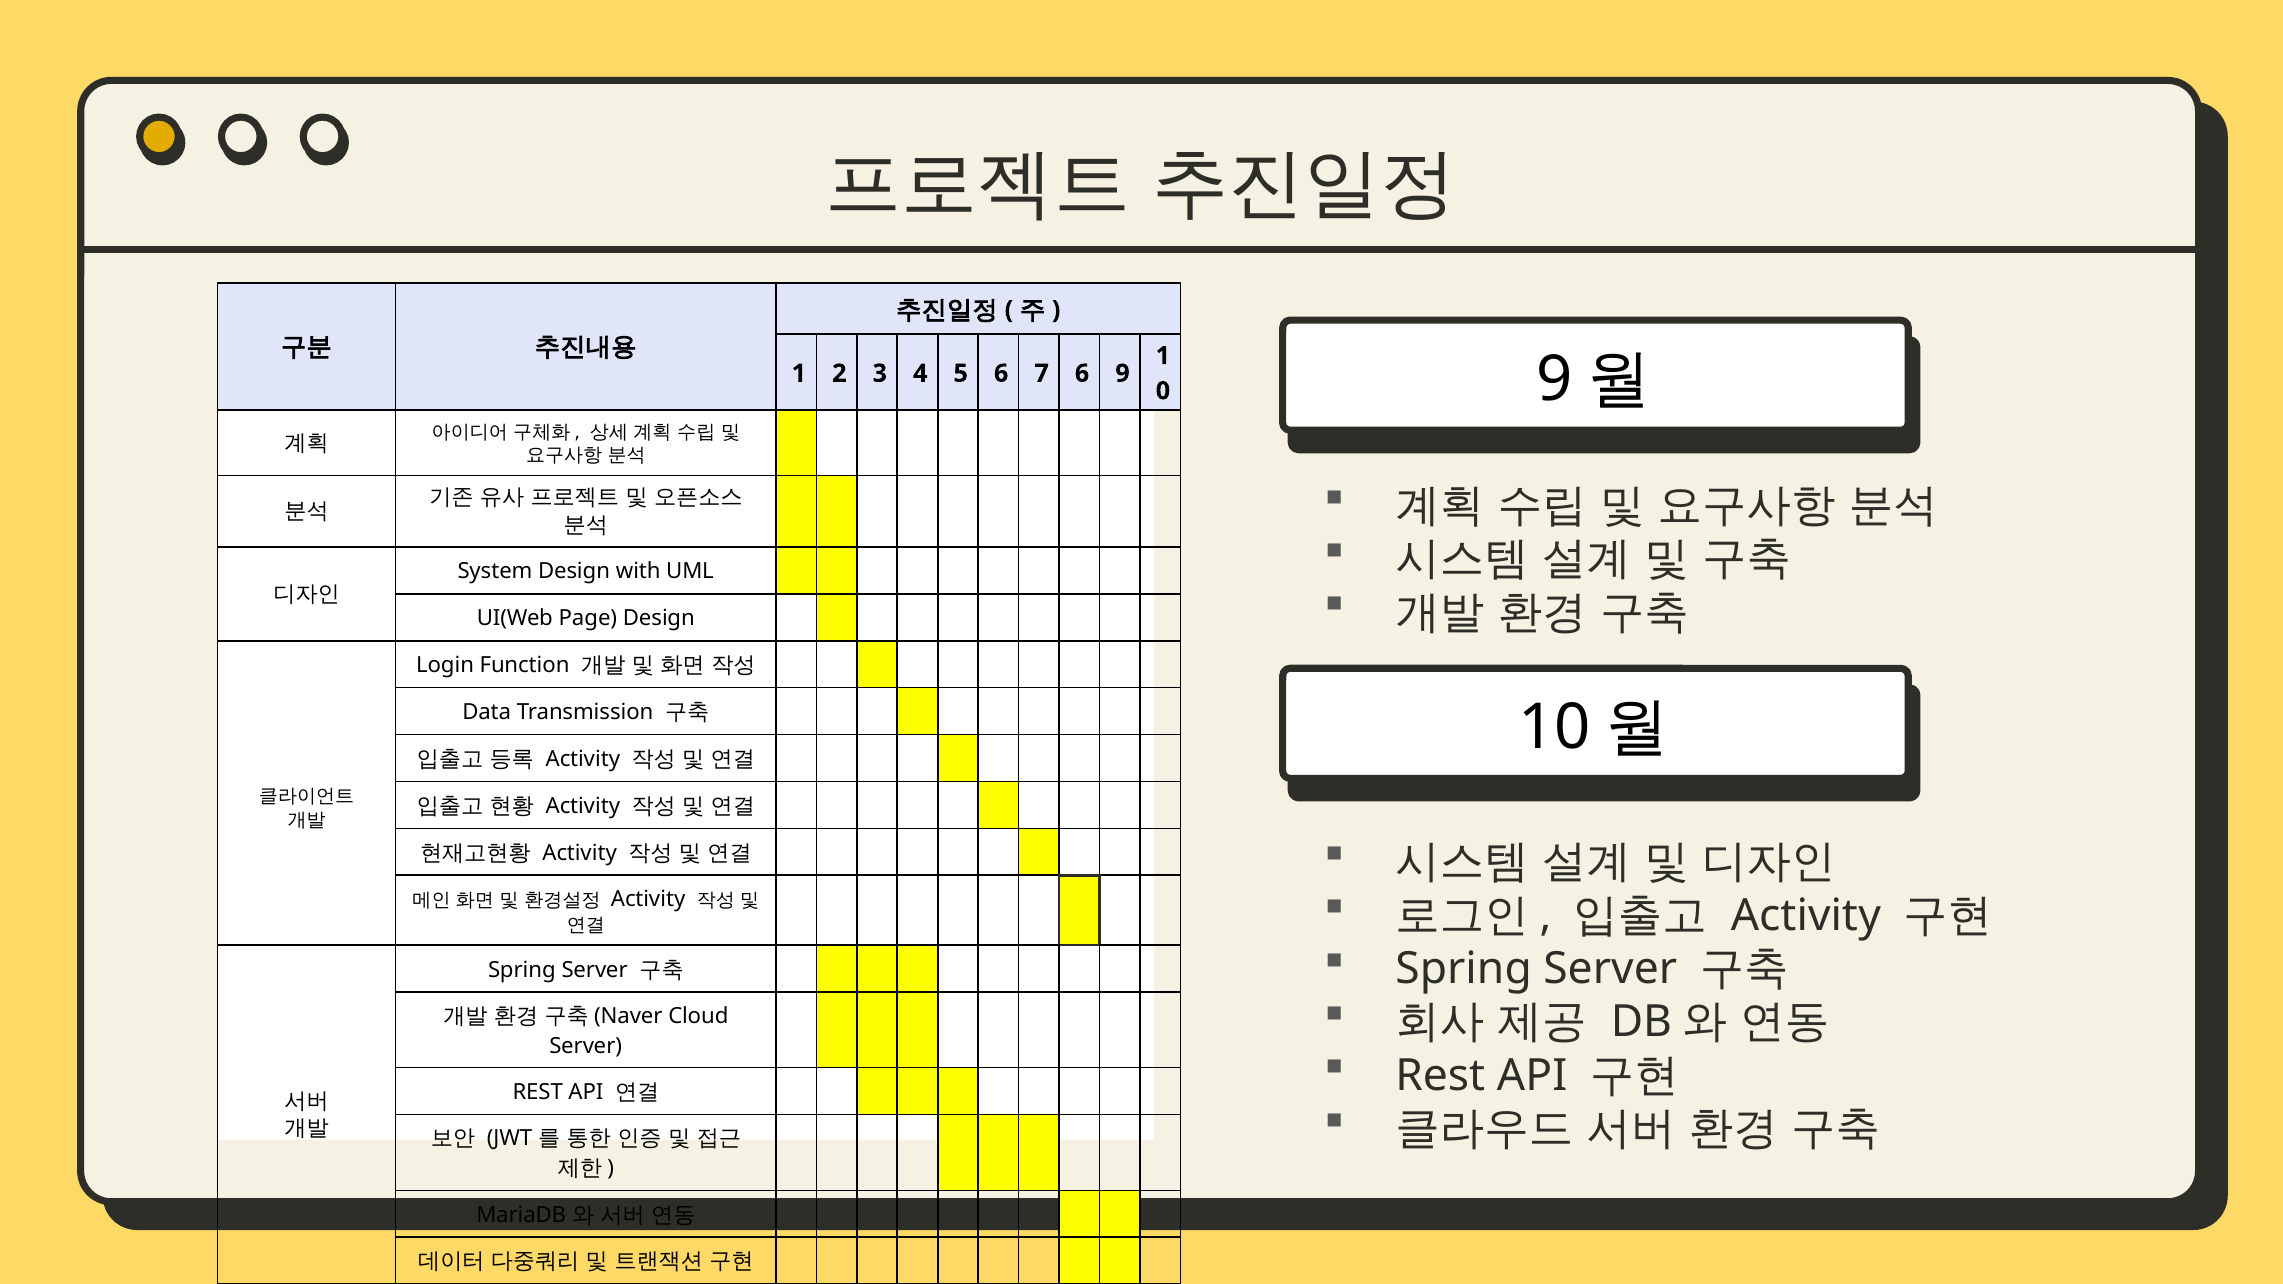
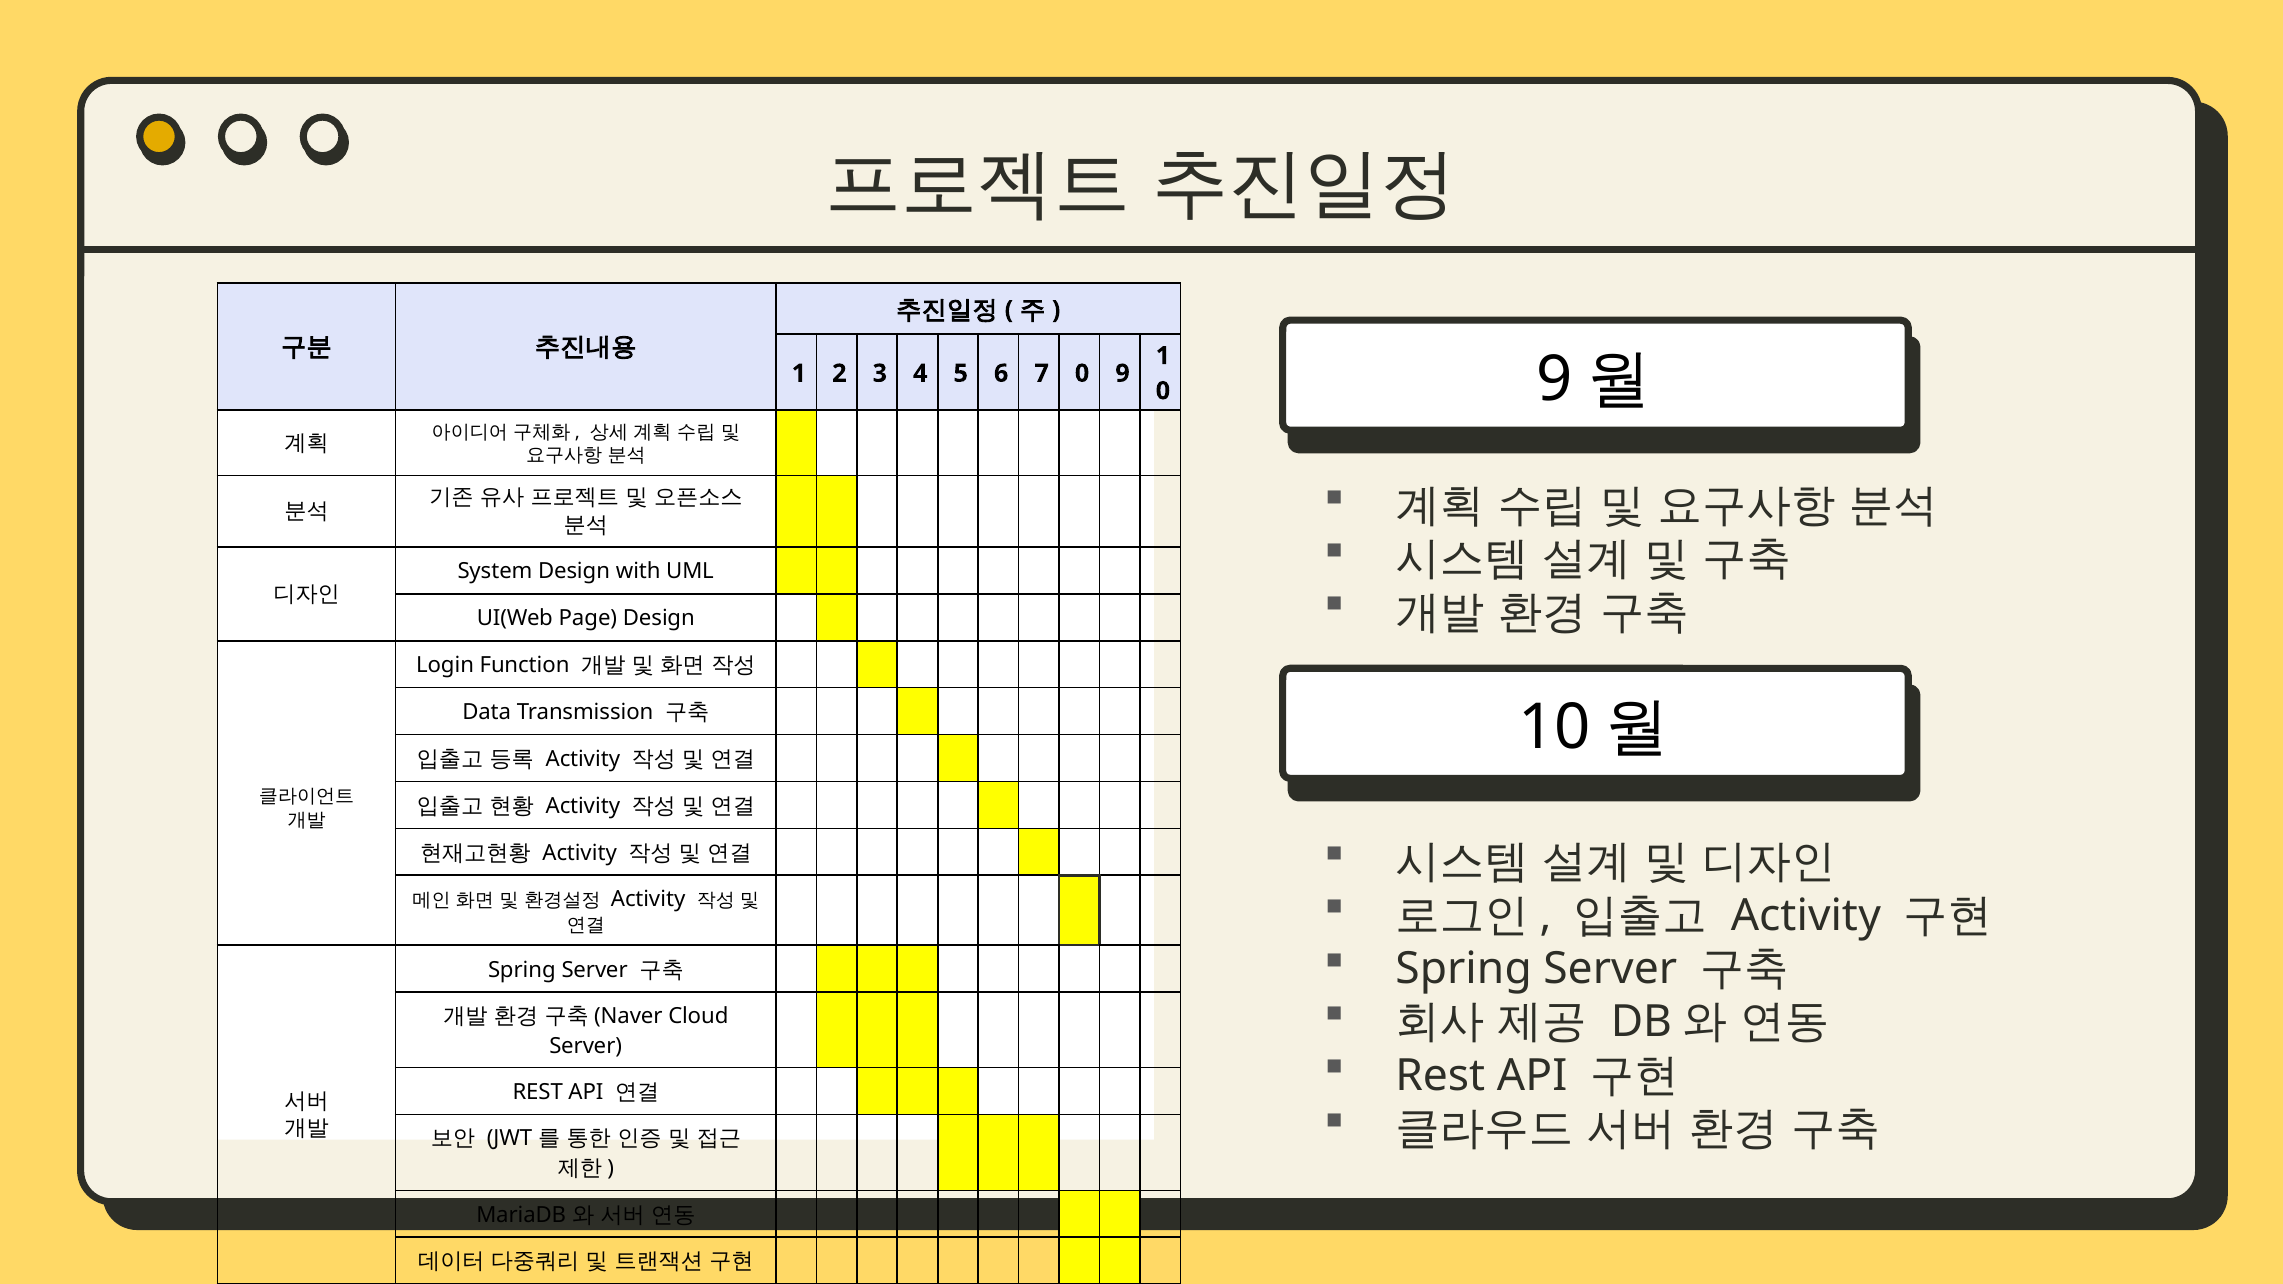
7 6: 6 -> 0 (1082, 373)
